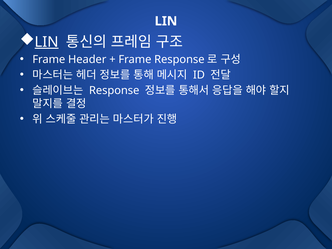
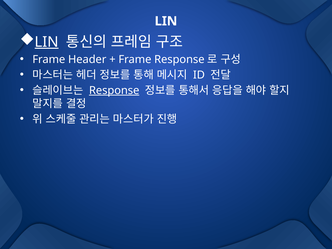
Response underline: none -> present (114, 90)
